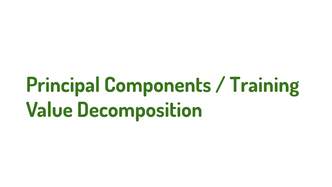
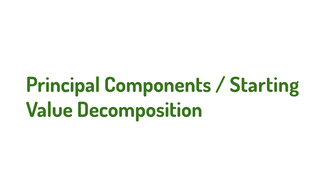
Training: Training -> Starting (264, 85)
